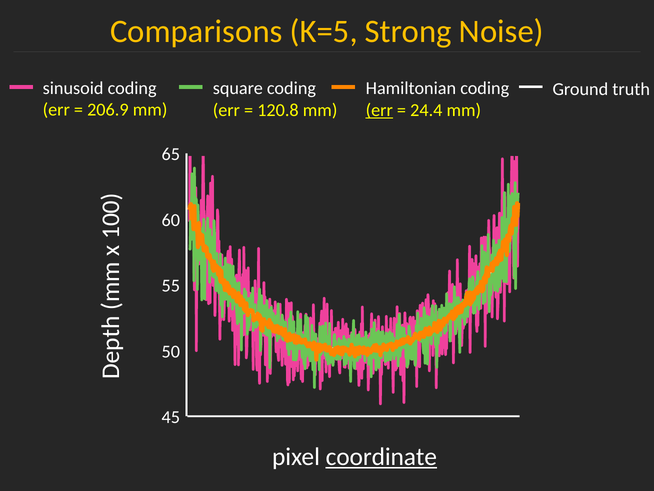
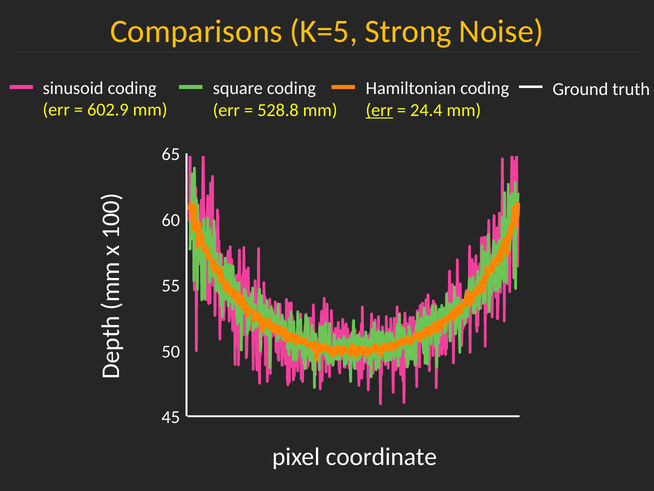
206.9: 206.9 -> 602.9 (108, 110)
120.8: 120.8 -> 528.8 (278, 110)
coordinate underline: present -> none (381, 456)
